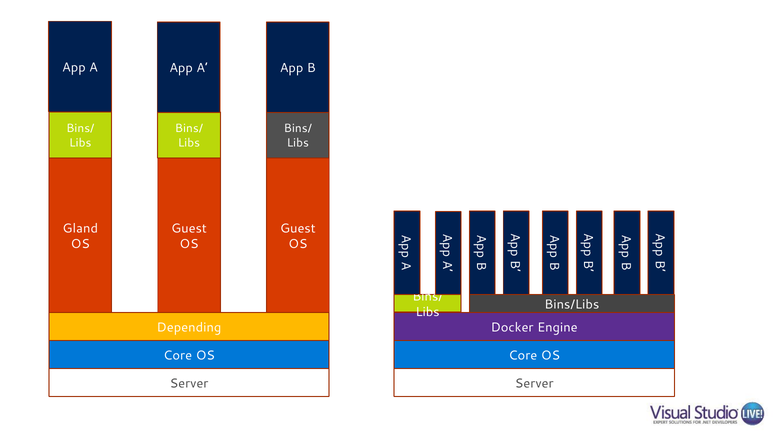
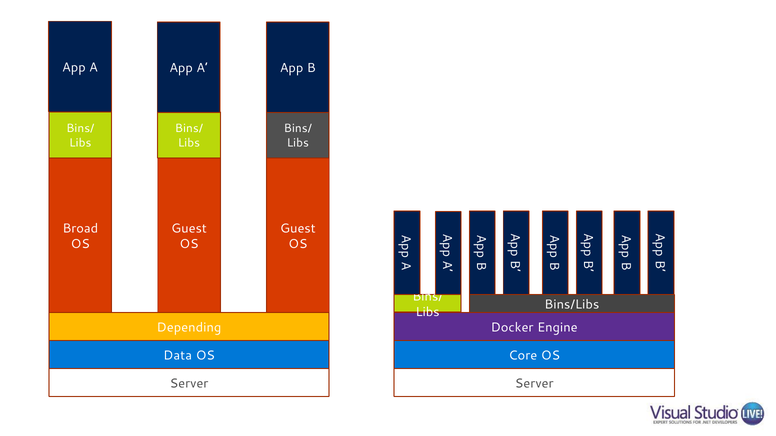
Gland: Gland -> Broad (80, 229)
Core: Core -> Data (178, 356)
